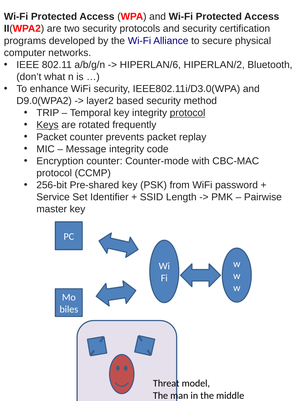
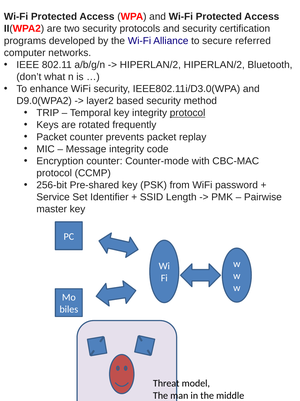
physical: physical -> referred (253, 41)
HIPERLAN/6: HIPERLAN/6 -> HIPERLAN/2 (150, 65)
Keys underline: present -> none (48, 125)
